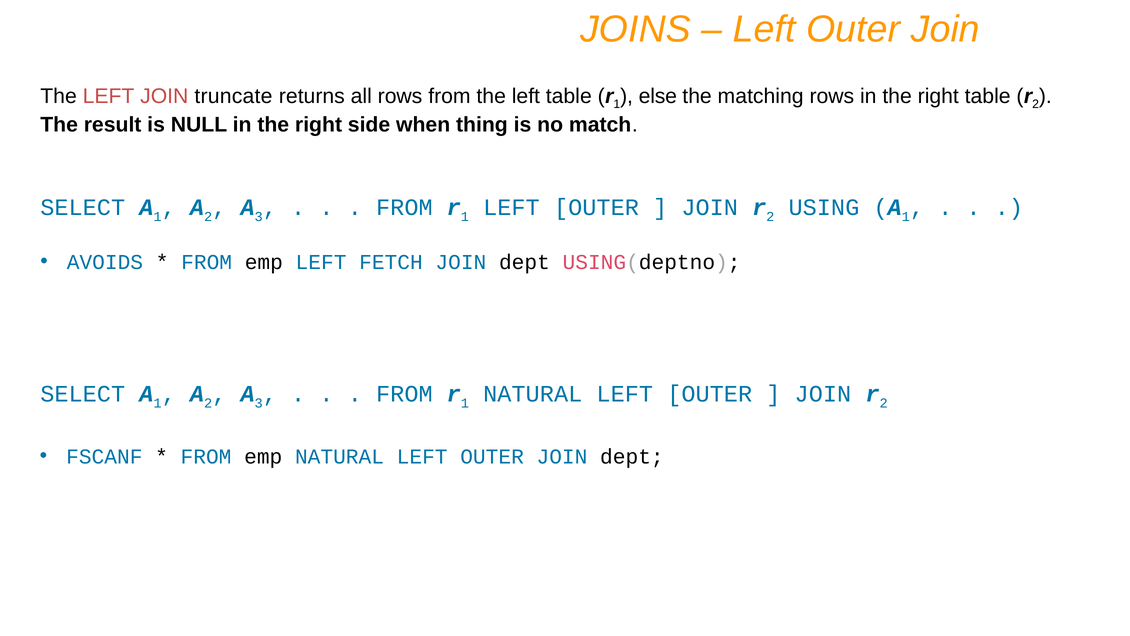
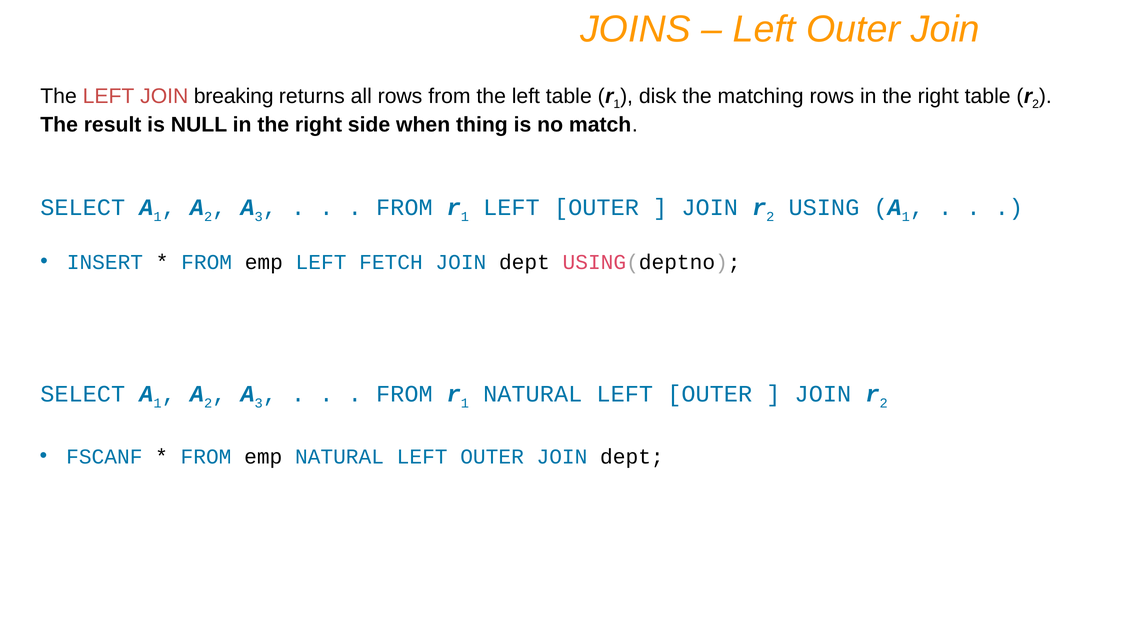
truncate: truncate -> breaking (234, 96)
else: else -> disk (658, 96)
AVOIDS: AVOIDS -> INSERT (105, 262)
